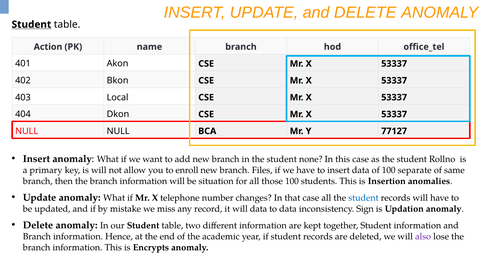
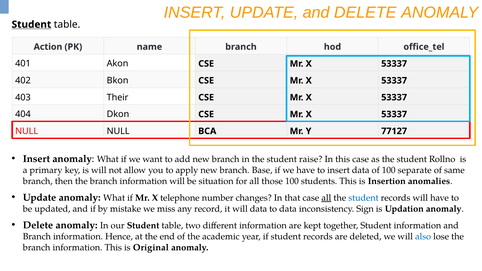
Local: Local -> Their (118, 97)
none: none -> raise (311, 159)
enroll: enroll -> apply (187, 170)
Files: Files -> Base (262, 170)
all underline: none -> present (326, 198)
also colour: purple -> blue (423, 237)
Encrypts: Encrypts -> Original (151, 247)
